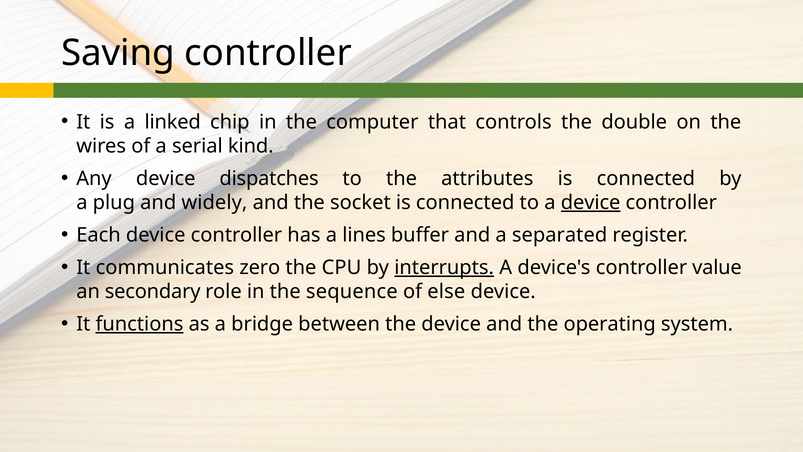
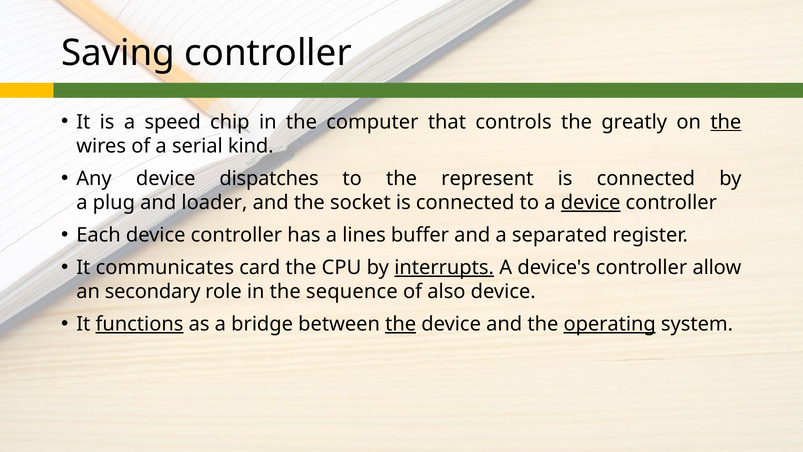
linked: linked -> speed (173, 122)
double: double -> greatly (634, 122)
the underline: none -> present (726, 122)
attributes: attributes -> represent (487, 178)
widely: widely -> loader (214, 202)
zero: zero -> card (260, 267)
value: value -> allow (717, 267)
else: else -> also (446, 292)
the underline: none -> present (401, 324)
operating underline: none -> present (610, 324)
